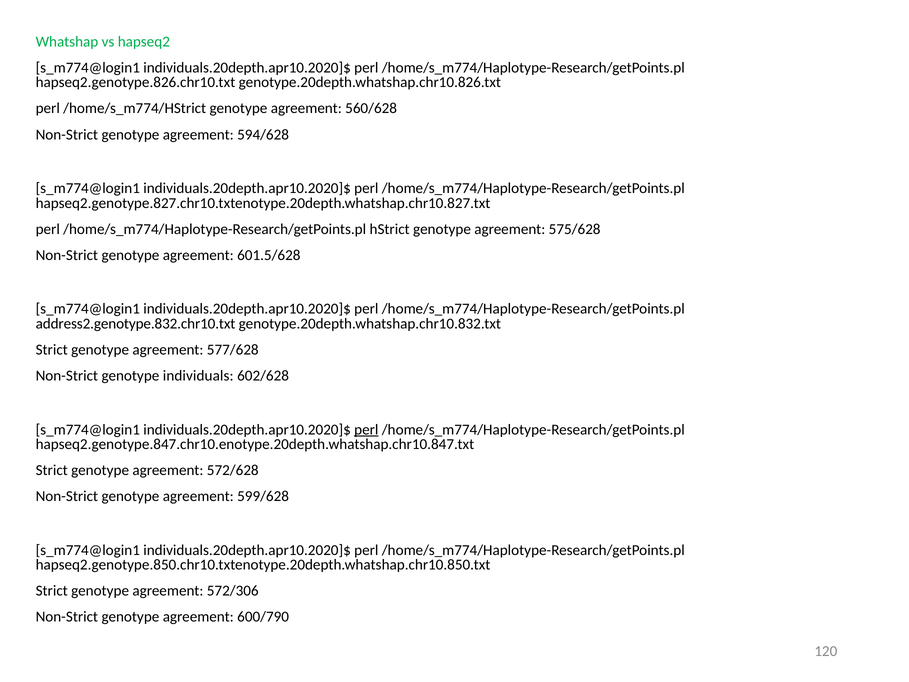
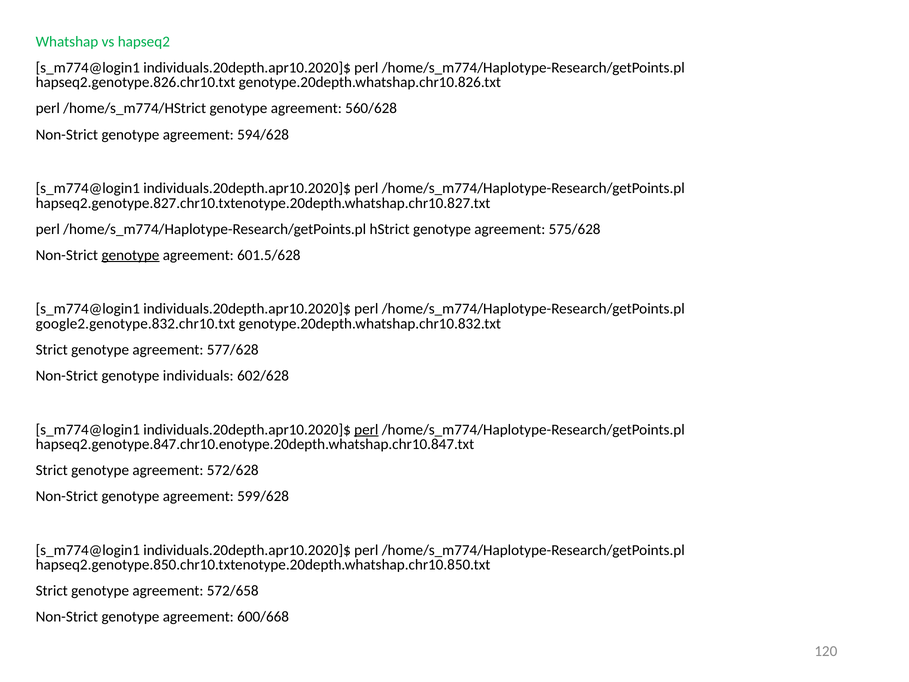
genotype underline: none -> present (130, 255)
address2.genotype.832.chr10.txt: address2.genotype.832.chr10.txt -> google2.genotype.832.chr10.txt (135, 324)
572/306: 572/306 -> 572/658 (233, 591)
600/790: 600/790 -> 600/668 (263, 617)
